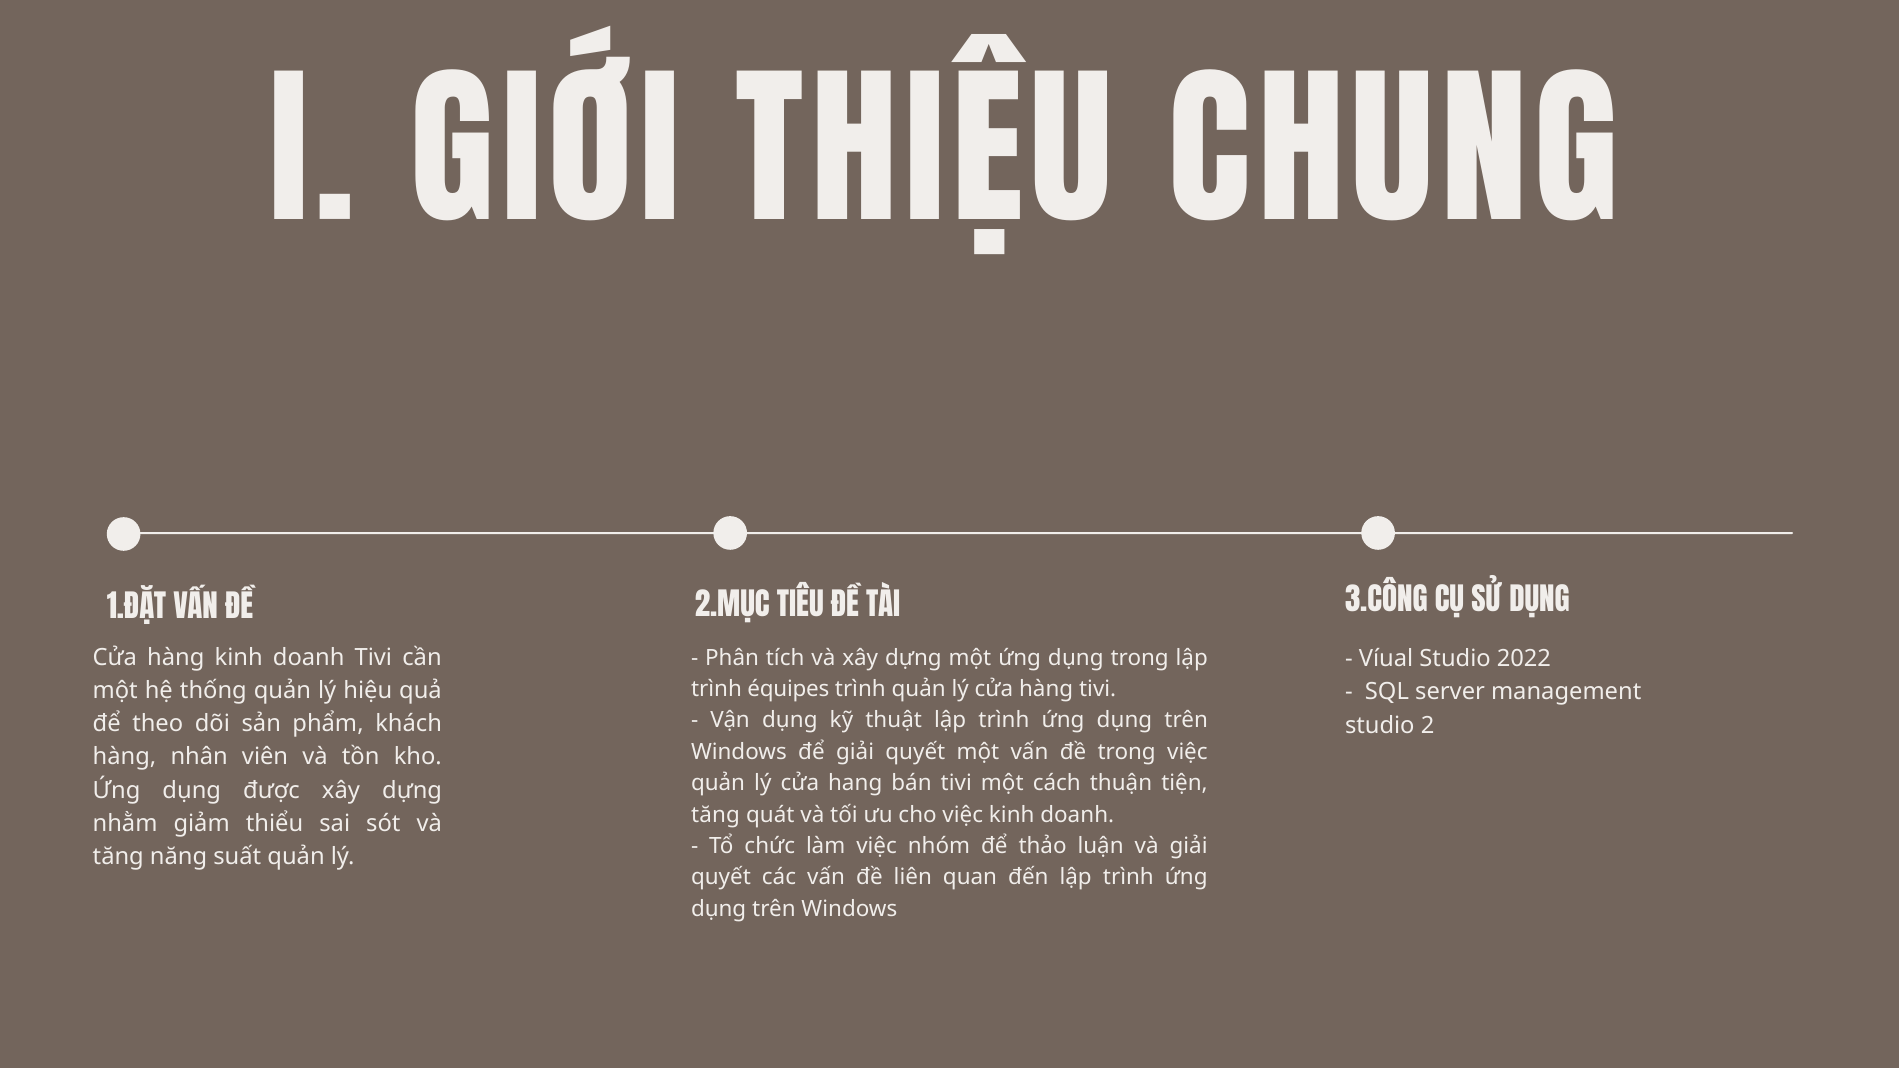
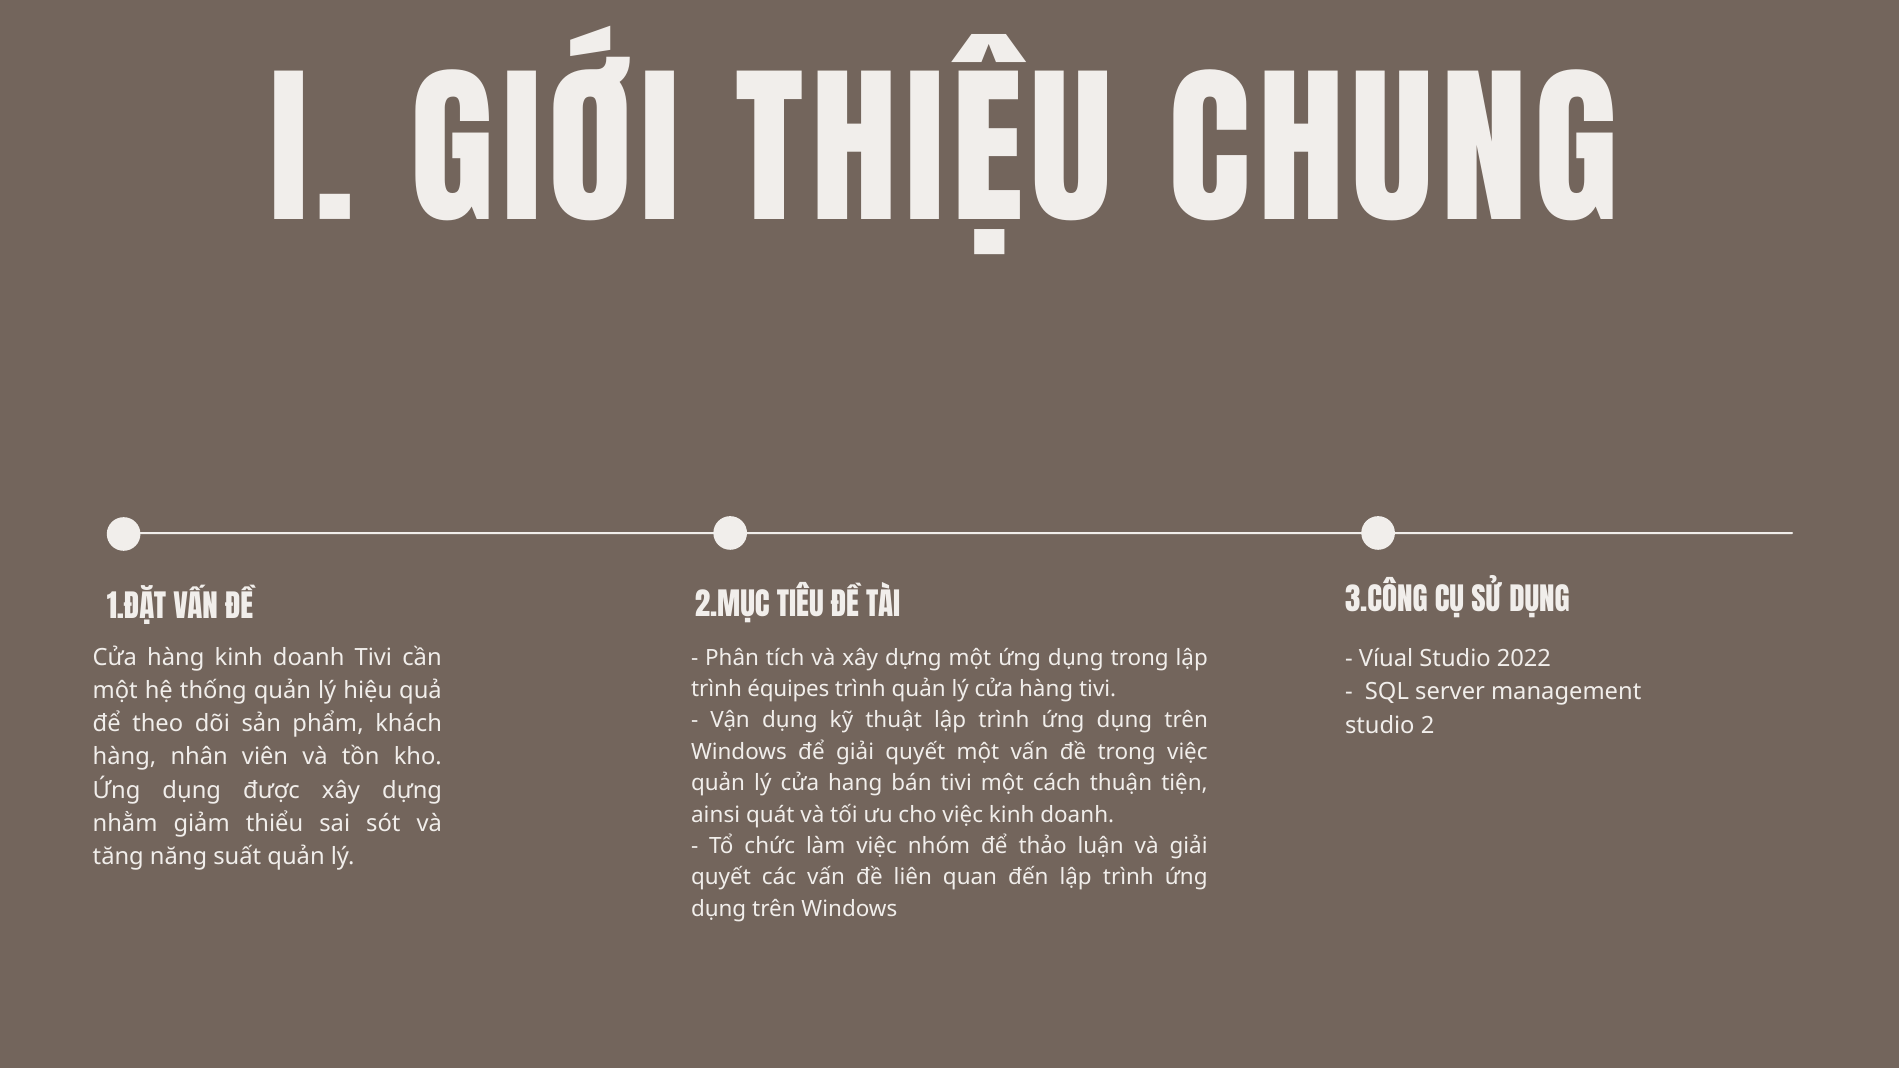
tăng: tăng -> ainsi (716, 815)
